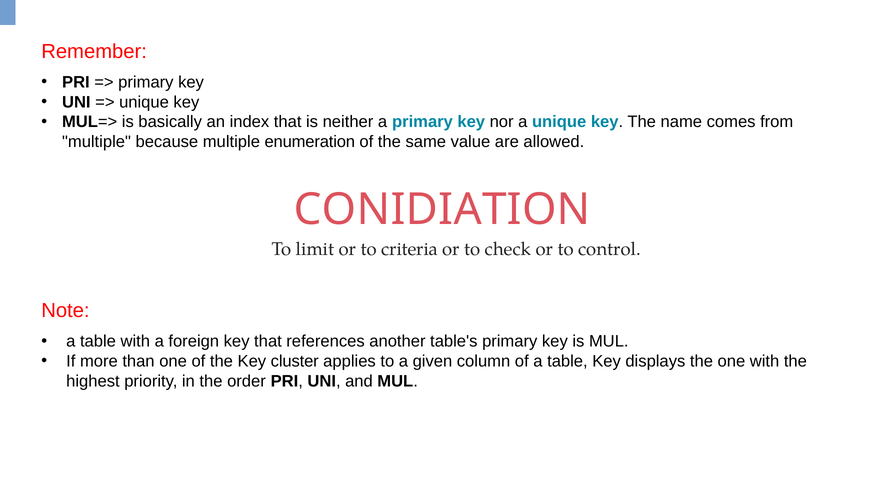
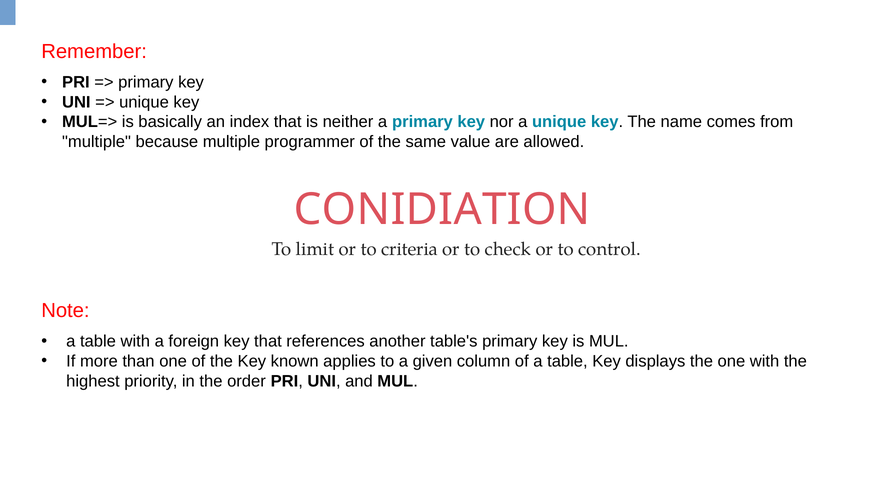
enumeration: enumeration -> programmer (310, 142)
cluster: cluster -> known (295, 361)
